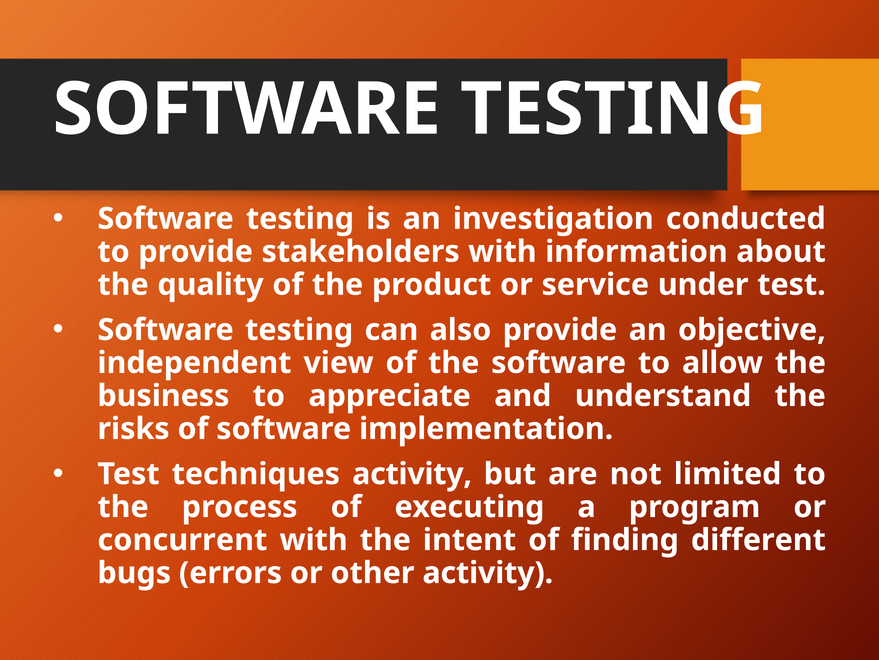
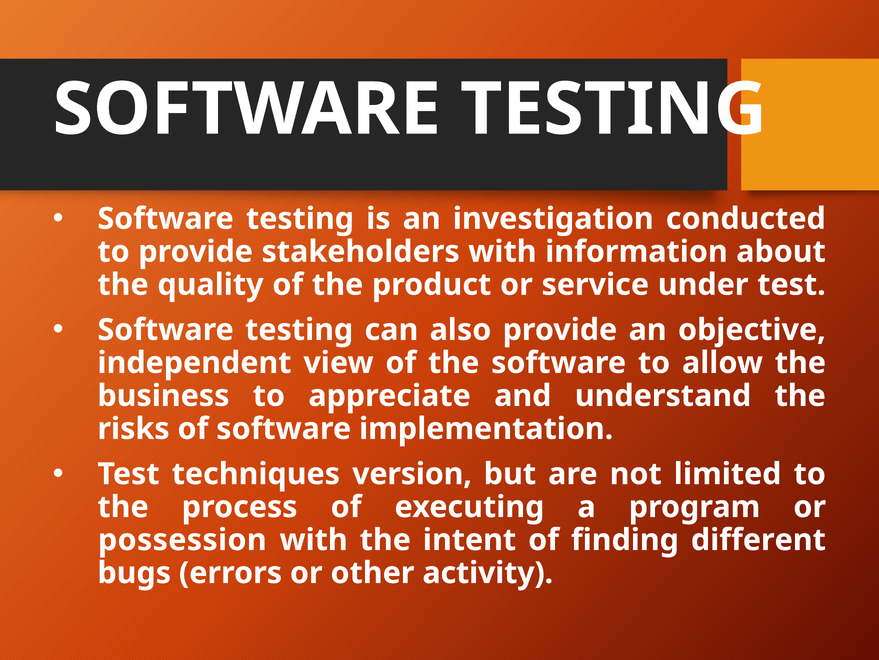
techniques activity: activity -> version (412, 474)
concurrent: concurrent -> possession (182, 539)
